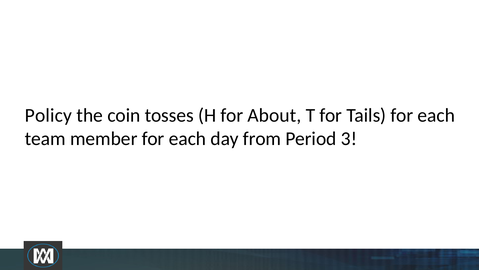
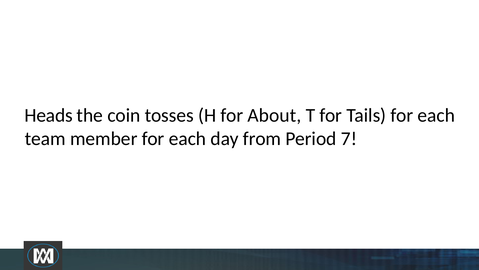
Policy: Policy -> Heads (49, 115)
3: 3 -> 7 (349, 139)
